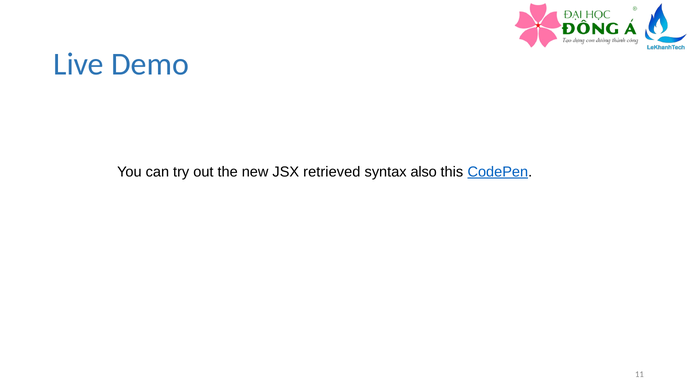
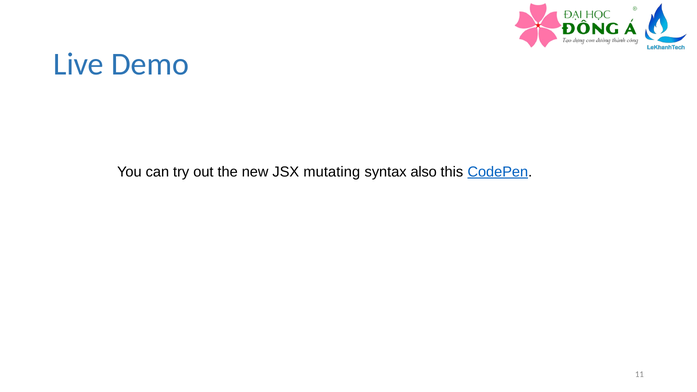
retrieved: retrieved -> mutating (332, 172)
